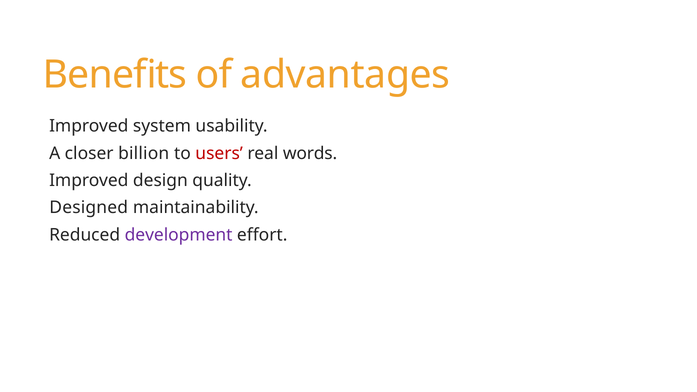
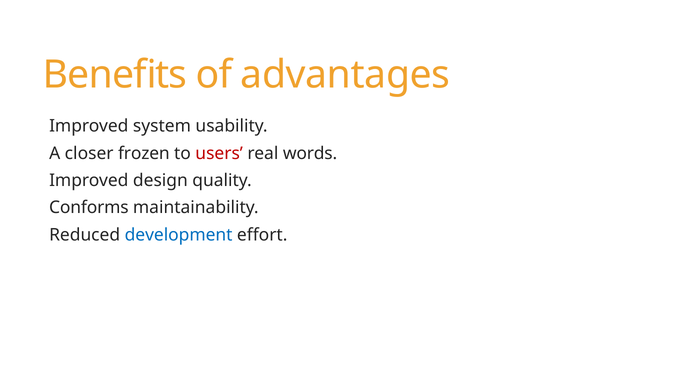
billion: billion -> frozen (144, 153)
Designed: Designed -> Conforms (89, 208)
development colour: purple -> blue (179, 235)
